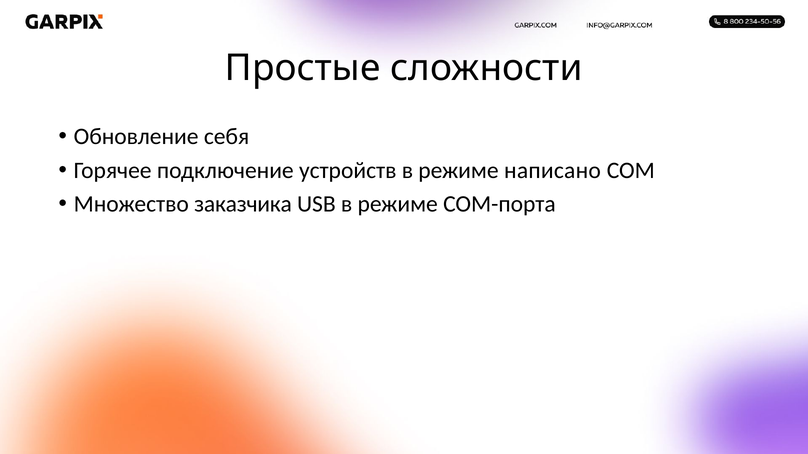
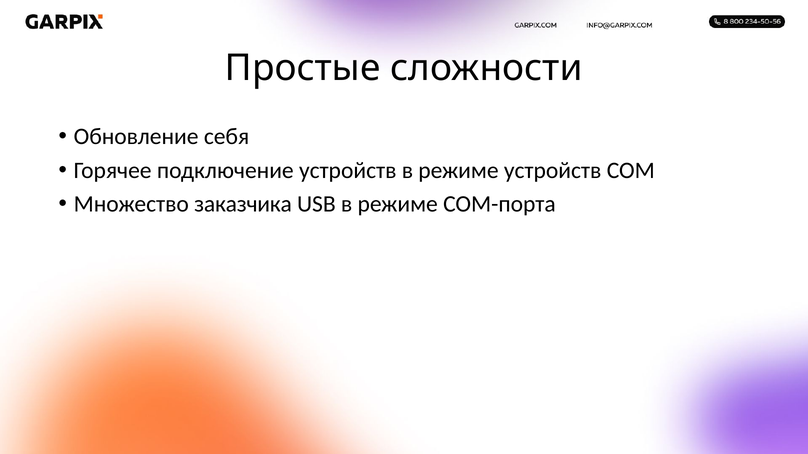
режиме написано: написано -> устройств (553, 170)
